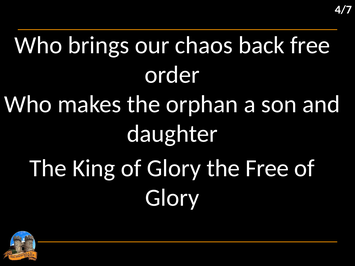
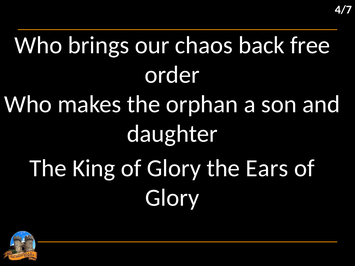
the Free: Free -> Ears (267, 168)
